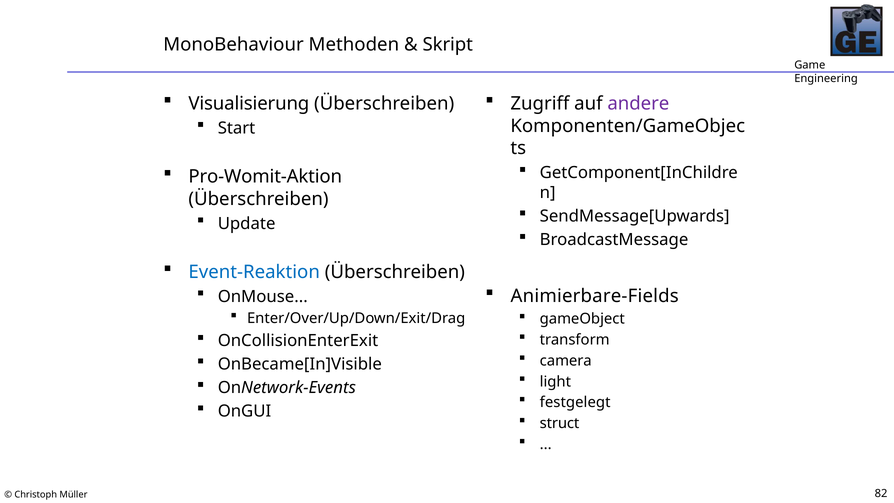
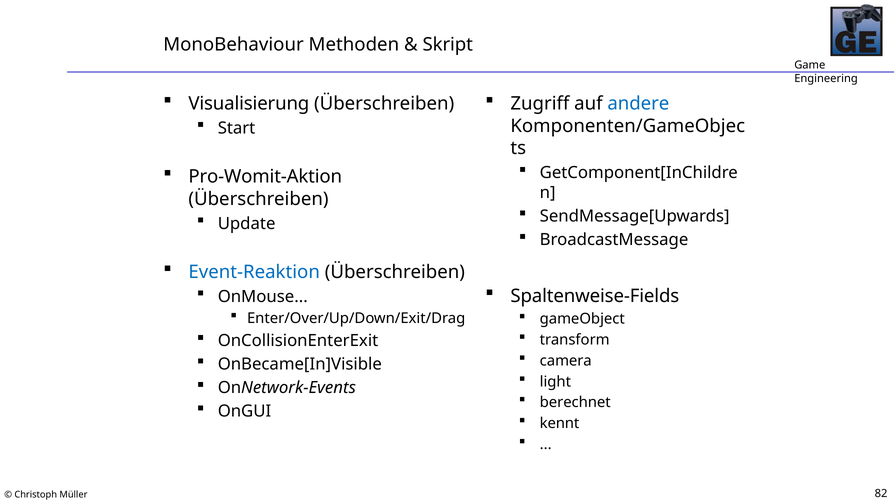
andere colour: purple -> blue (638, 104)
Animierbare-Fields: Animierbare-Fields -> Spaltenweise-Fields (595, 296)
festgelegt: festgelegt -> berechnet (575, 402)
struct: struct -> kennt (560, 423)
